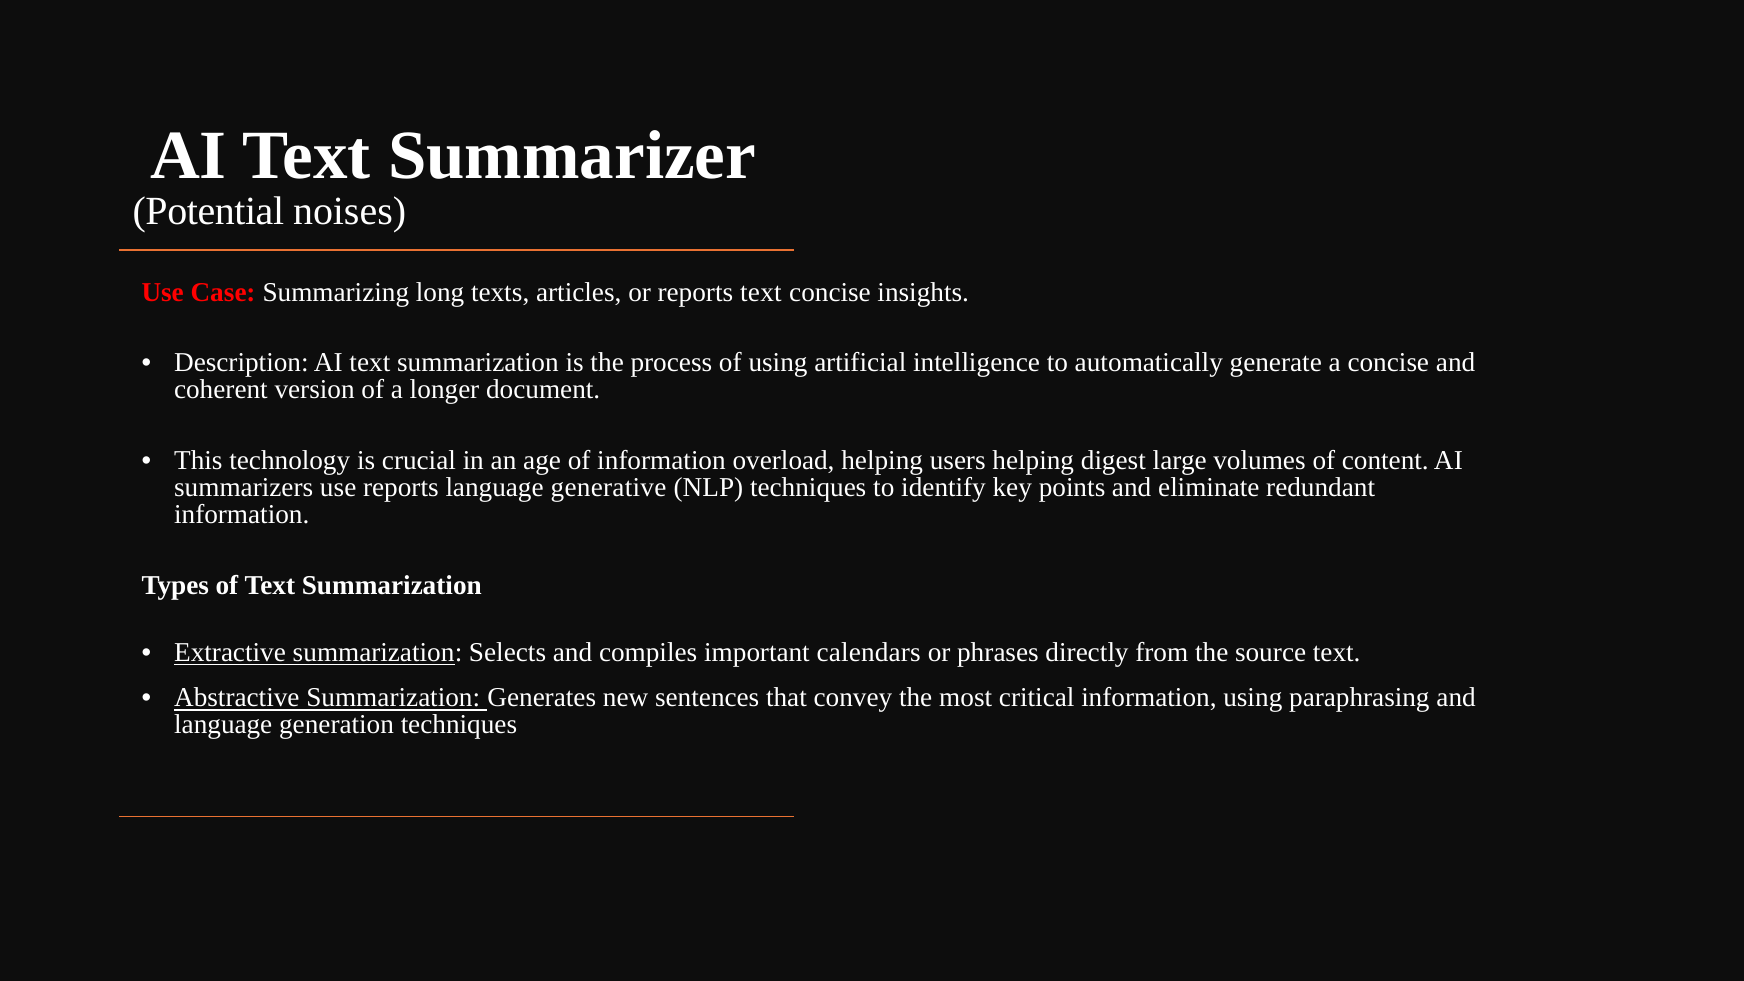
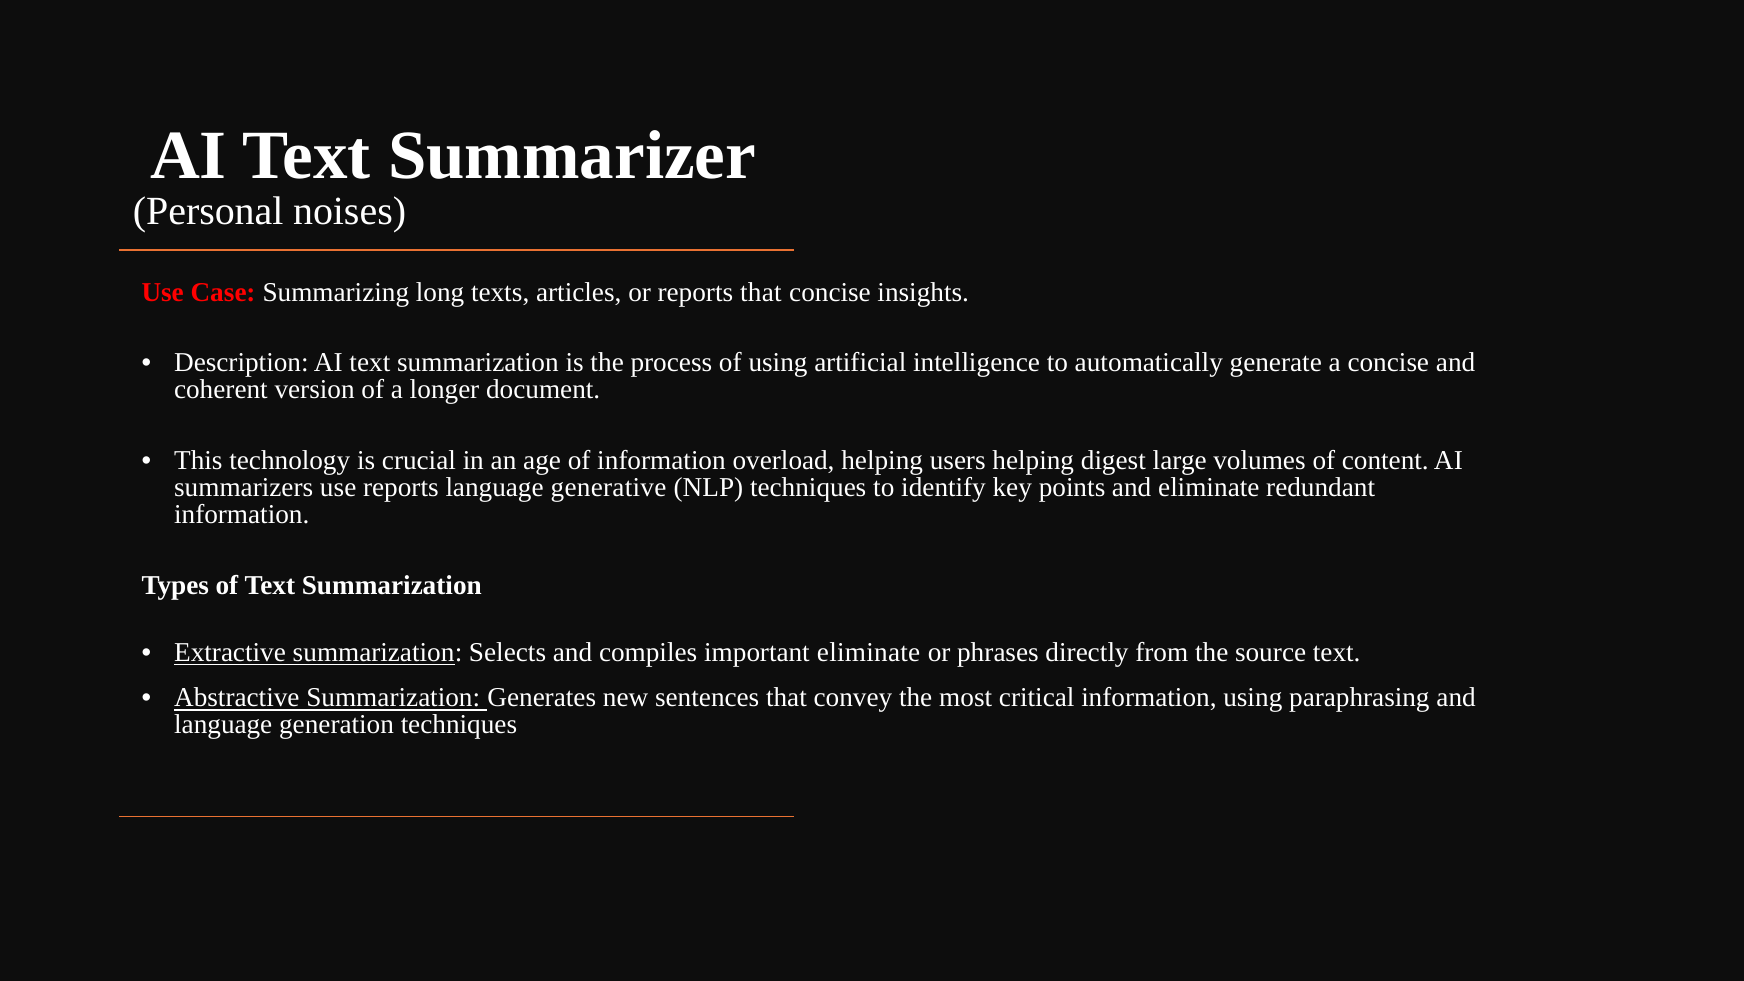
Potential: Potential -> Personal (208, 211)
reports text: text -> that (761, 292)
important calendars: calendars -> eliminate (869, 653)
